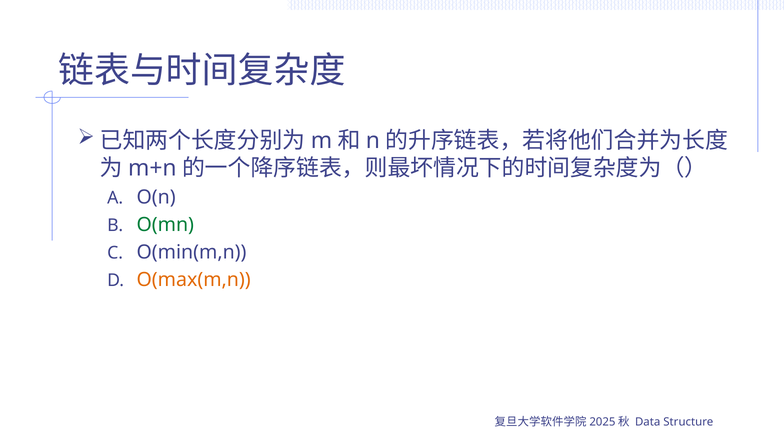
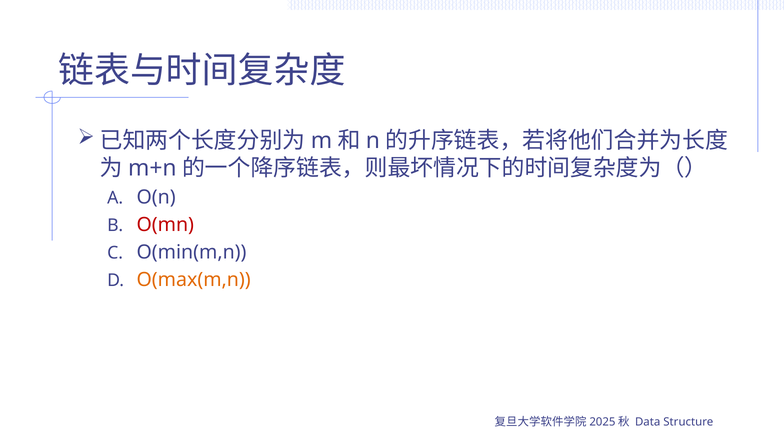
O(mn colour: green -> red (165, 225)
